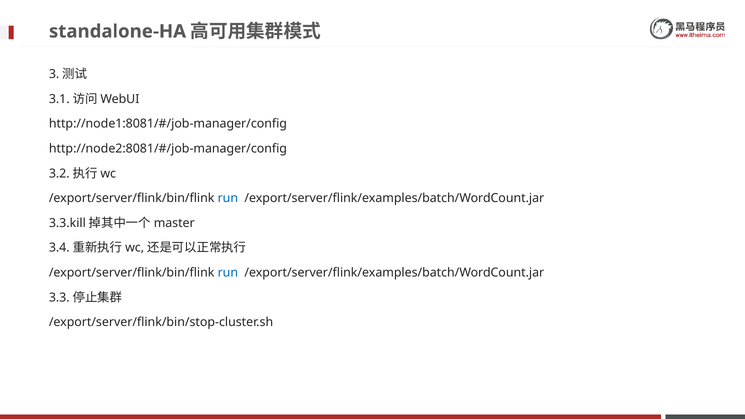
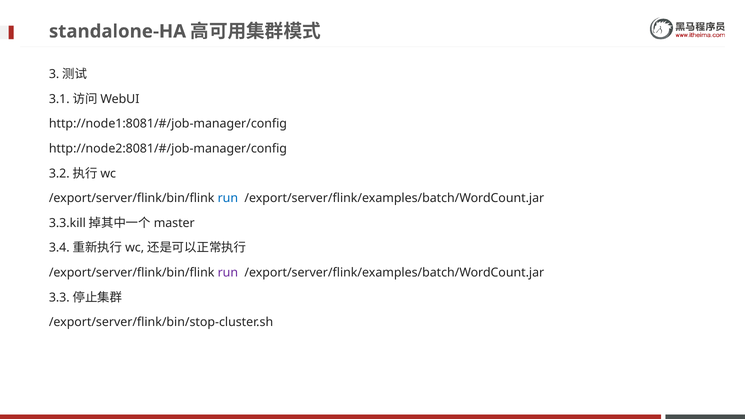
run colour: blue -> purple (228, 273)
